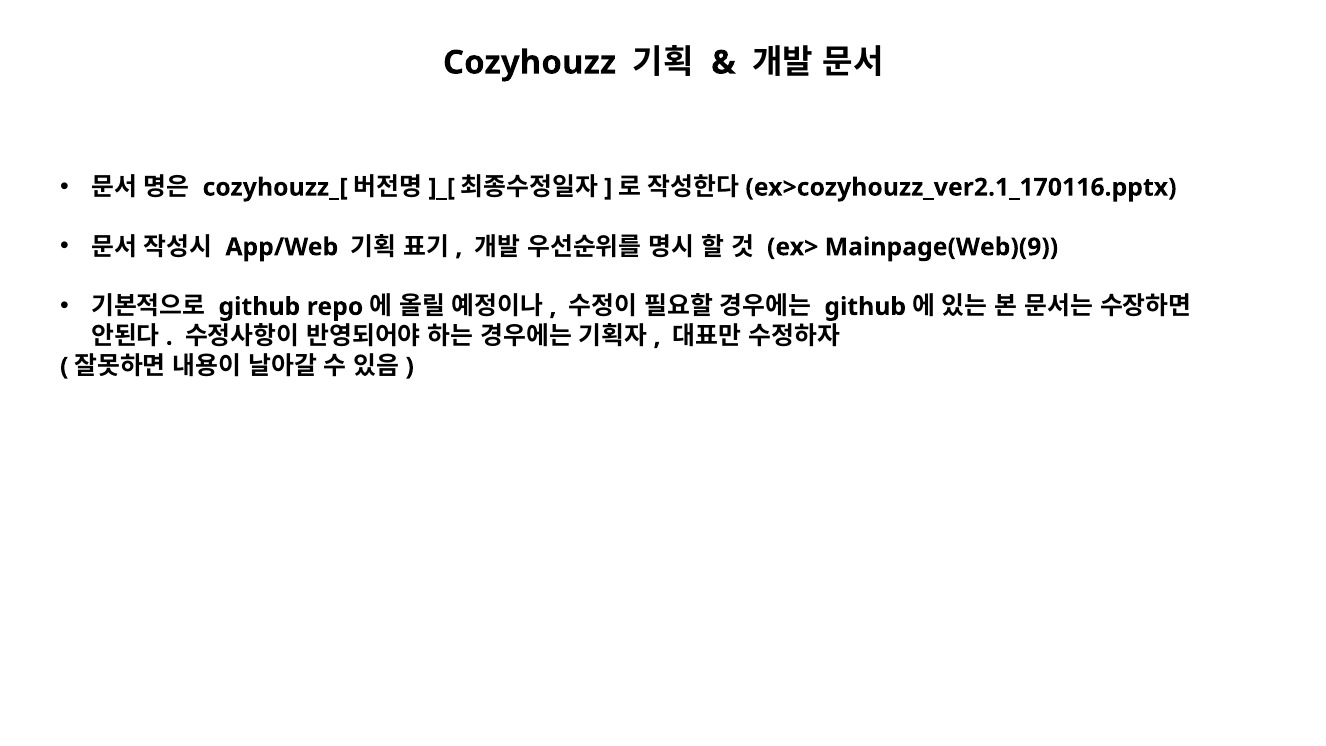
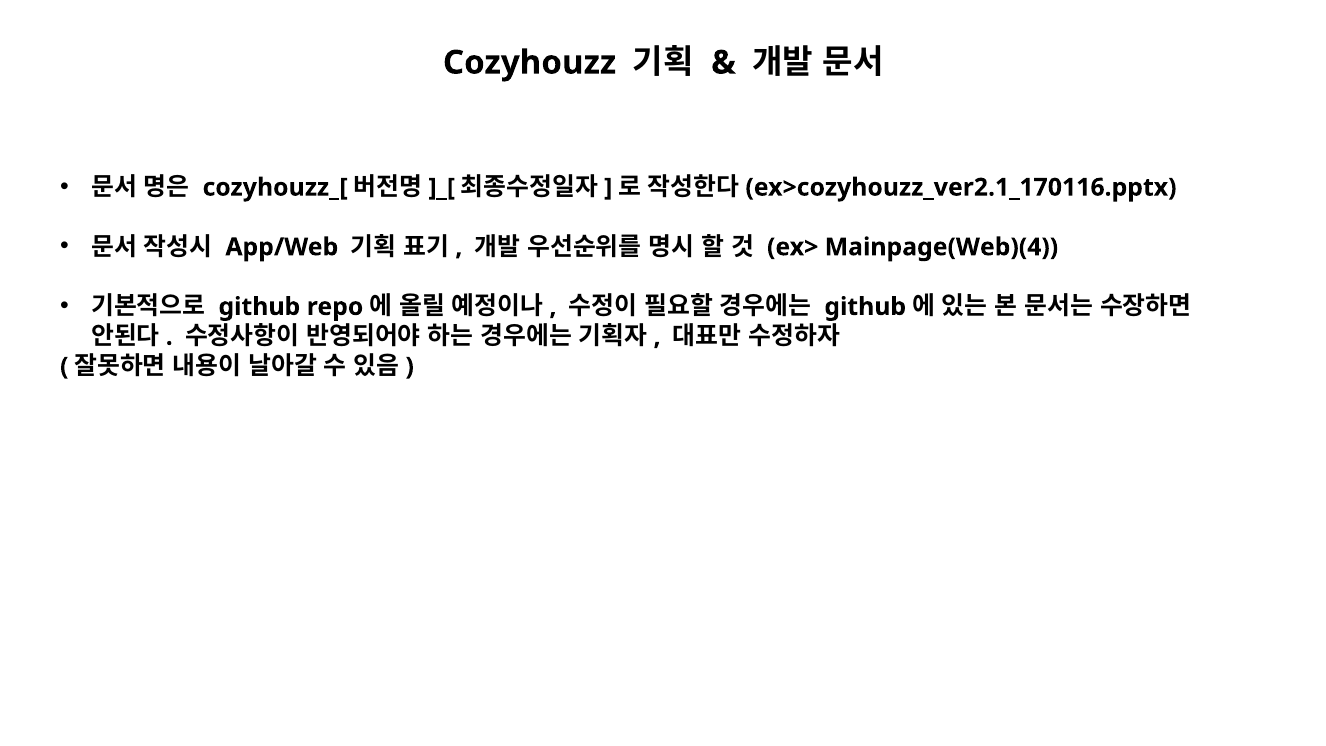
Mainpage(Web)(9: Mainpage(Web)(9 -> Mainpage(Web)(4 (941, 247)
